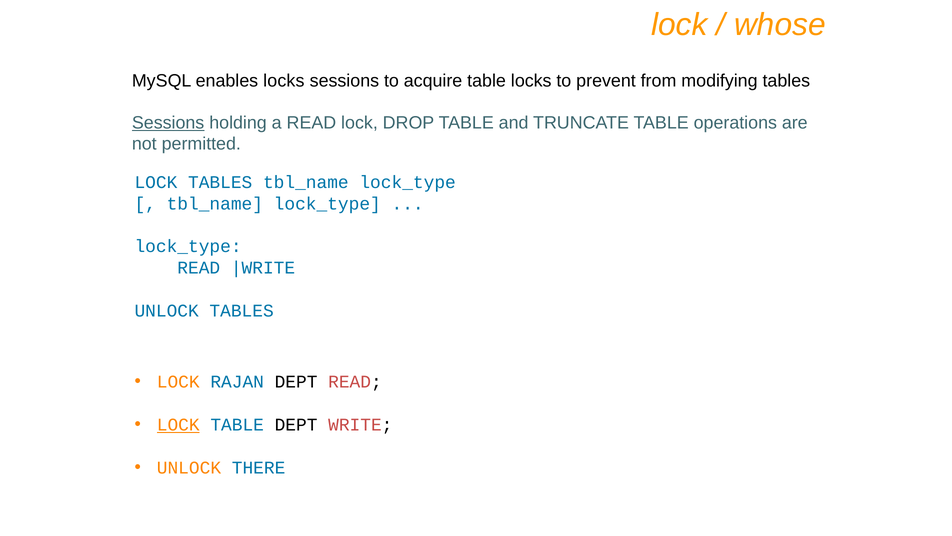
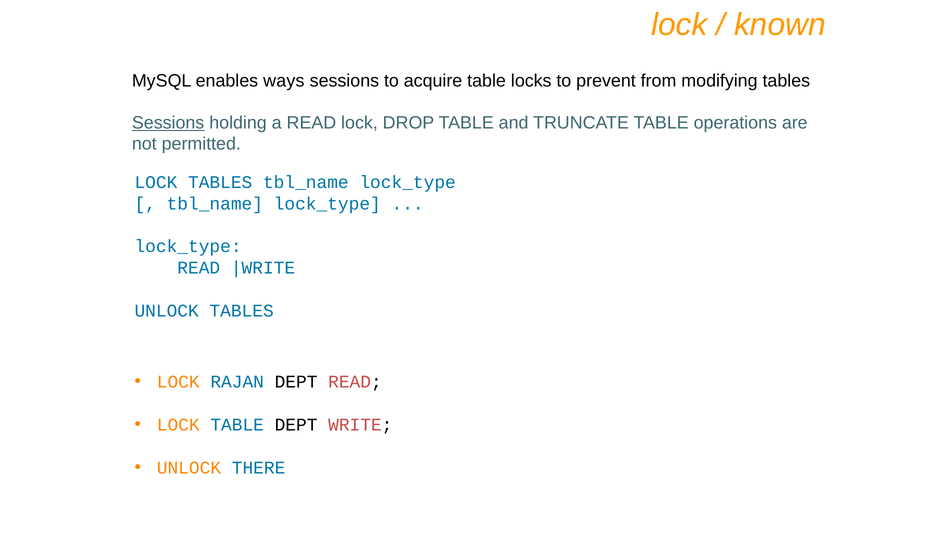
whose: whose -> known (780, 25)
enables locks: locks -> ways (284, 81)
LOCK underline: present -> none (178, 424)
